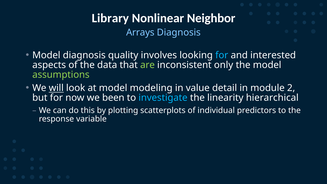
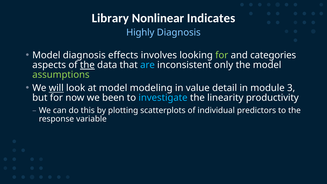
Neighbor: Neighbor -> Indicates (211, 18)
Arrays: Arrays -> Highly (140, 32)
quality: quality -> effects (123, 55)
for colour: light blue -> light green (222, 55)
interested: interested -> categories (273, 55)
the underline: none -> present (87, 65)
are colour: light green -> light blue (148, 65)
2: 2 -> 3 (291, 88)
hierarchical: hierarchical -> productivity (272, 98)
